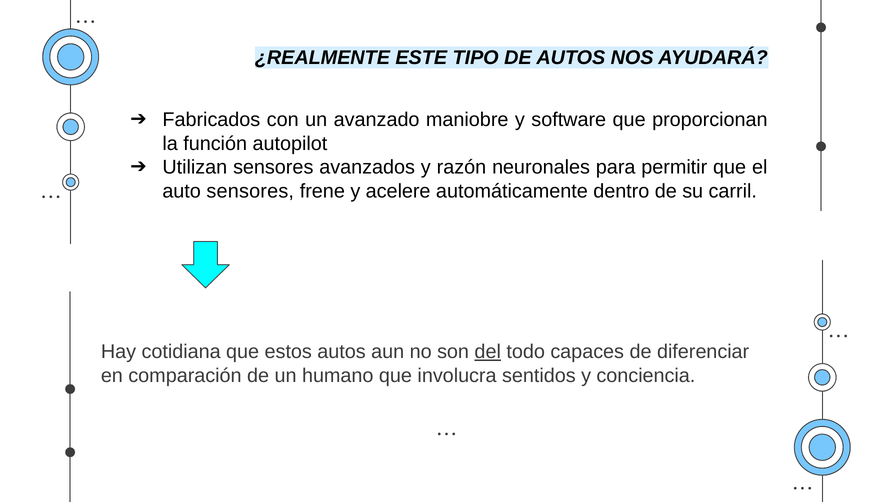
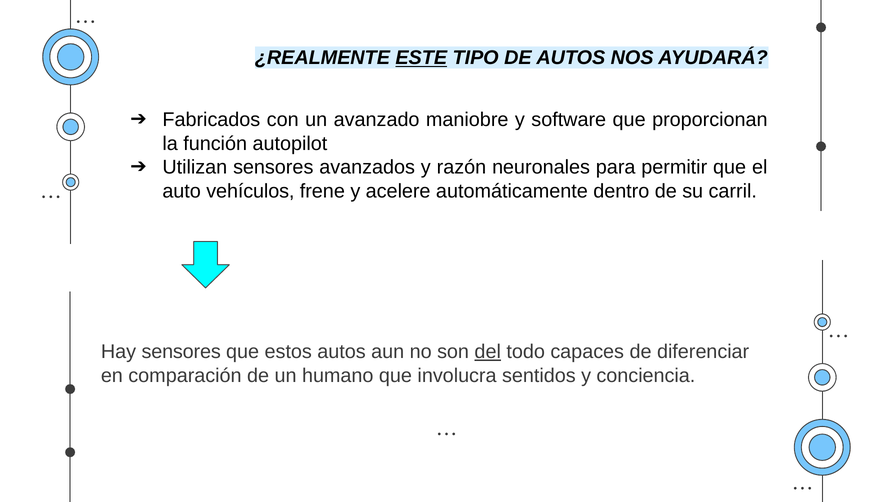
ESTE underline: none -> present (421, 58)
auto sensores: sensores -> vehículos (250, 191)
Hay cotidiana: cotidiana -> sensores (181, 352)
